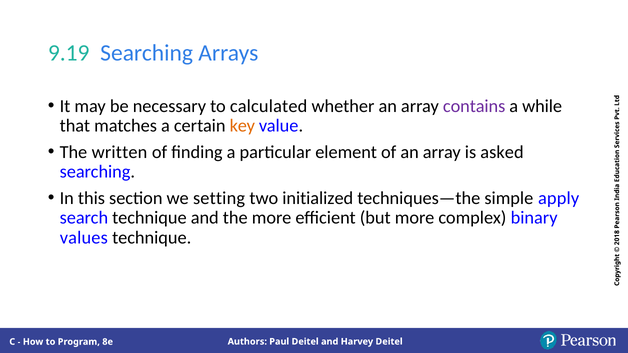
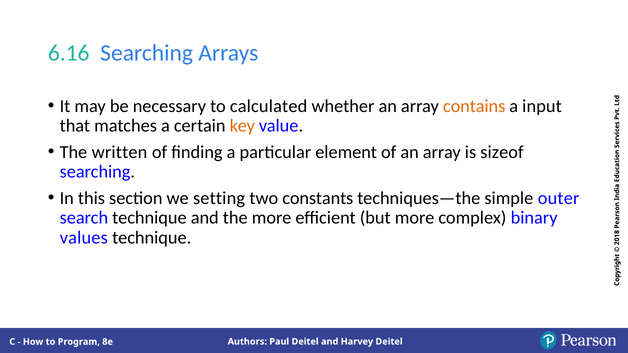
9.19: 9.19 -> 6.16 (69, 53)
contains colour: purple -> orange (474, 106)
while: while -> input (542, 106)
asked: asked -> sizeof (502, 152)
initialized: initialized -> constants (318, 198)
apply: apply -> outer (559, 198)
